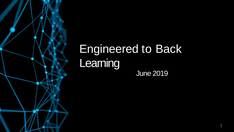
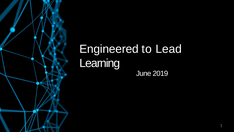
Back: Back -> Lead (169, 49)
